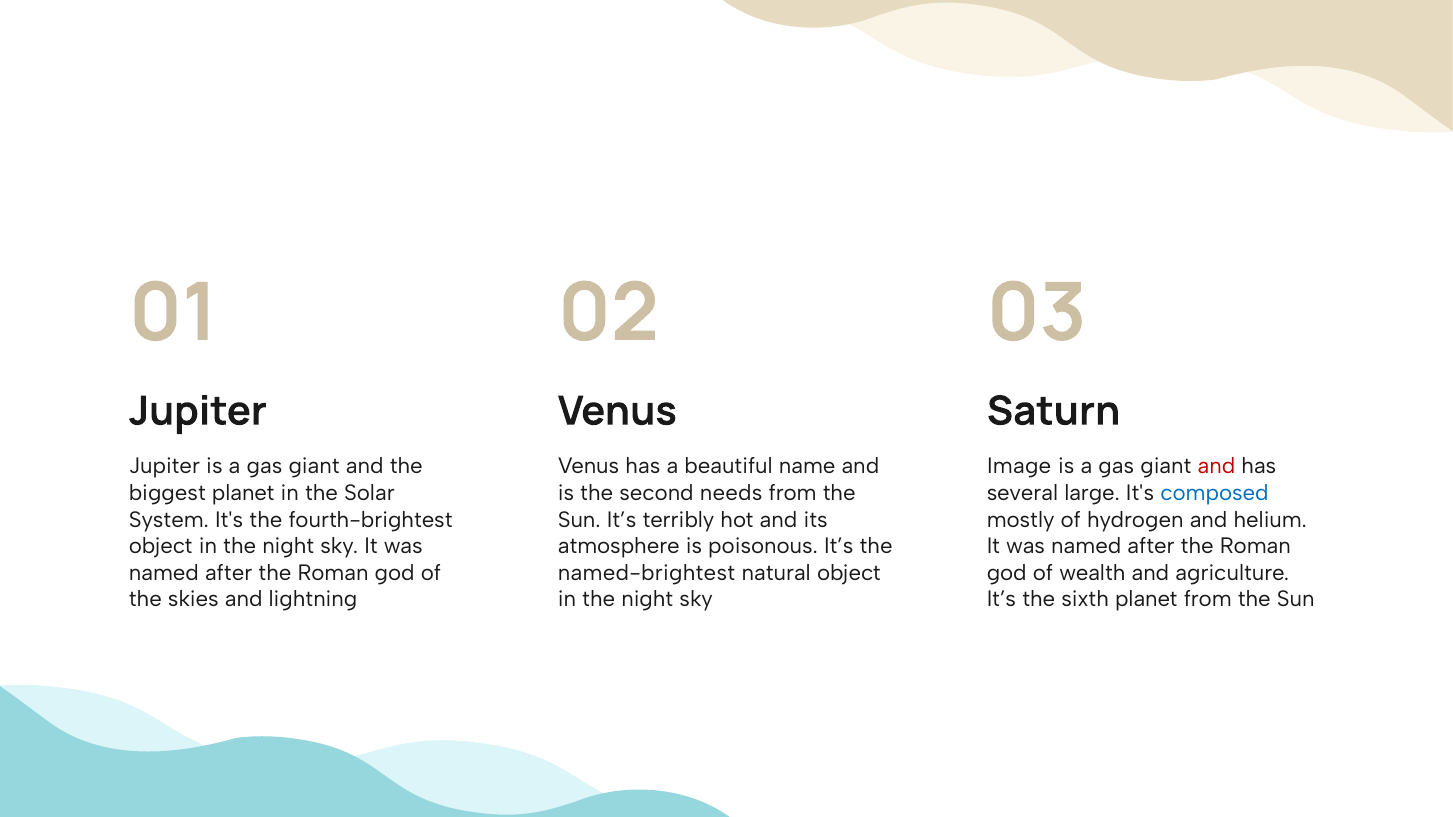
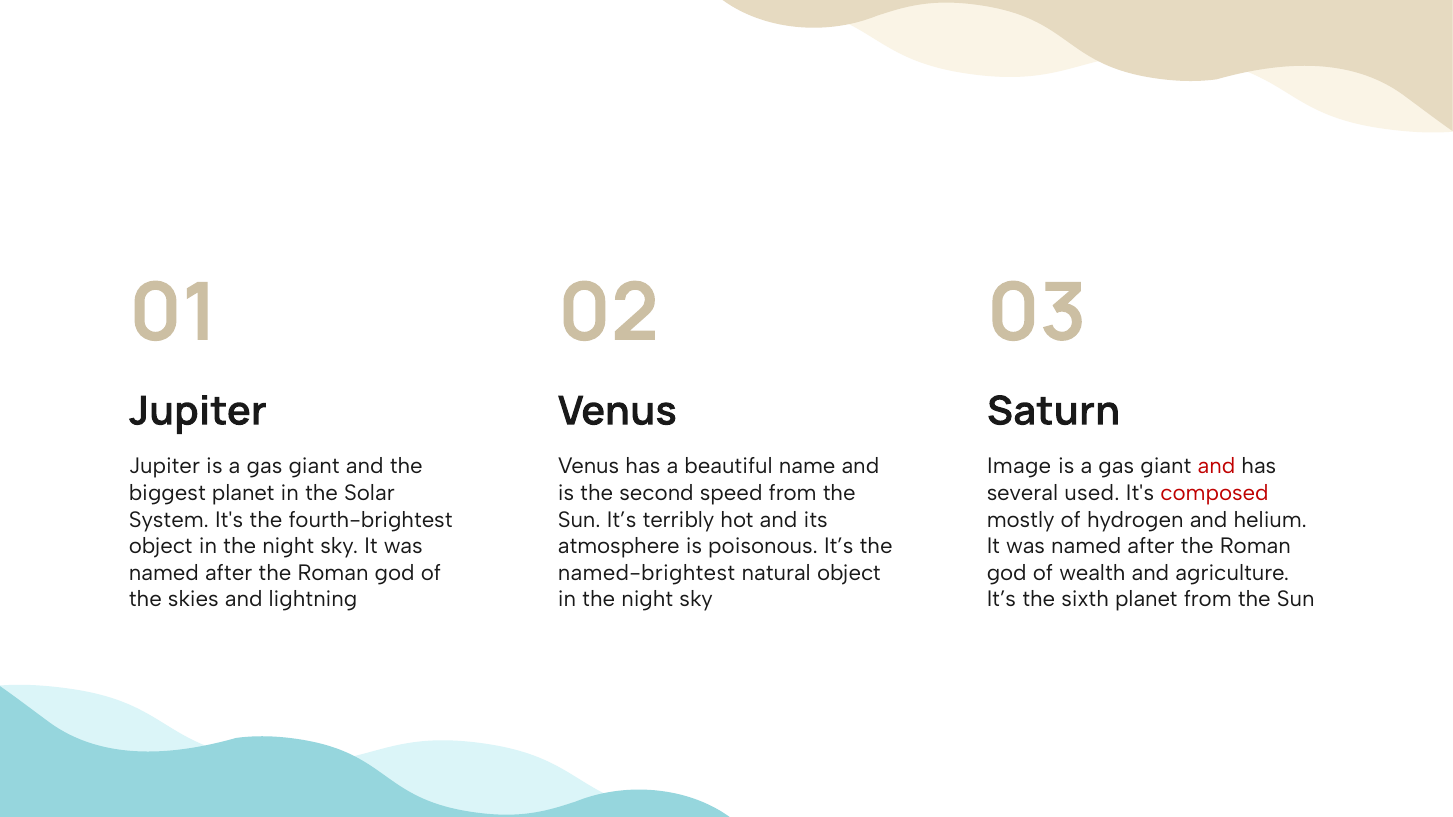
needs: needs -> speed (731, 493)
large: large -> used (1092, 493)
composed colour: blue -> red (1214, 493)
